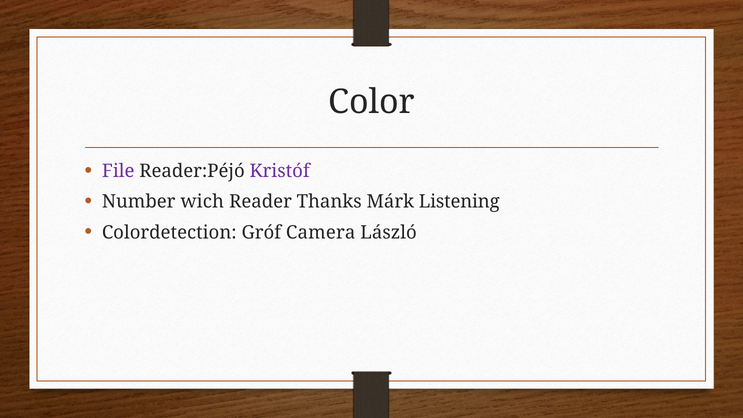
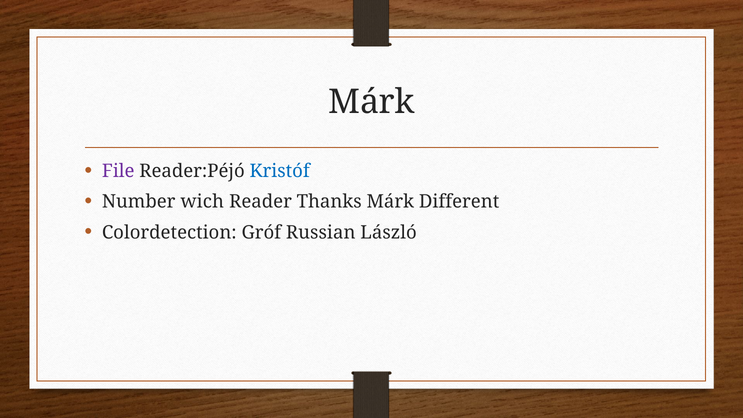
Color: Color -> Márk (372, 102)
Kristóf colour: purple -> blue (280, 171)
Listening: Listening -> Different (459, 202)
Camera: Camera -> Russian (321, 232)
